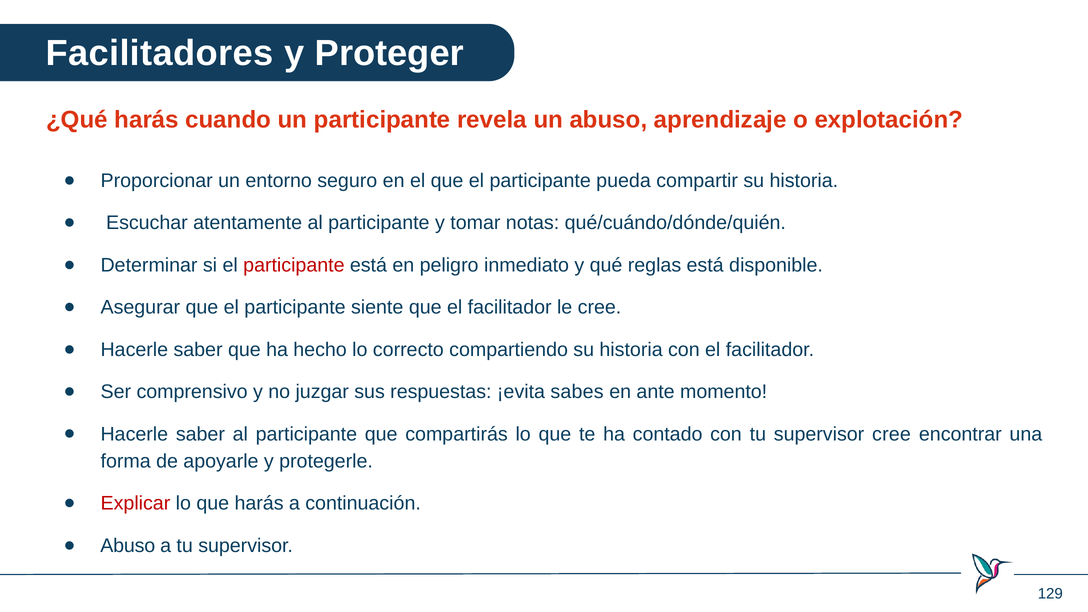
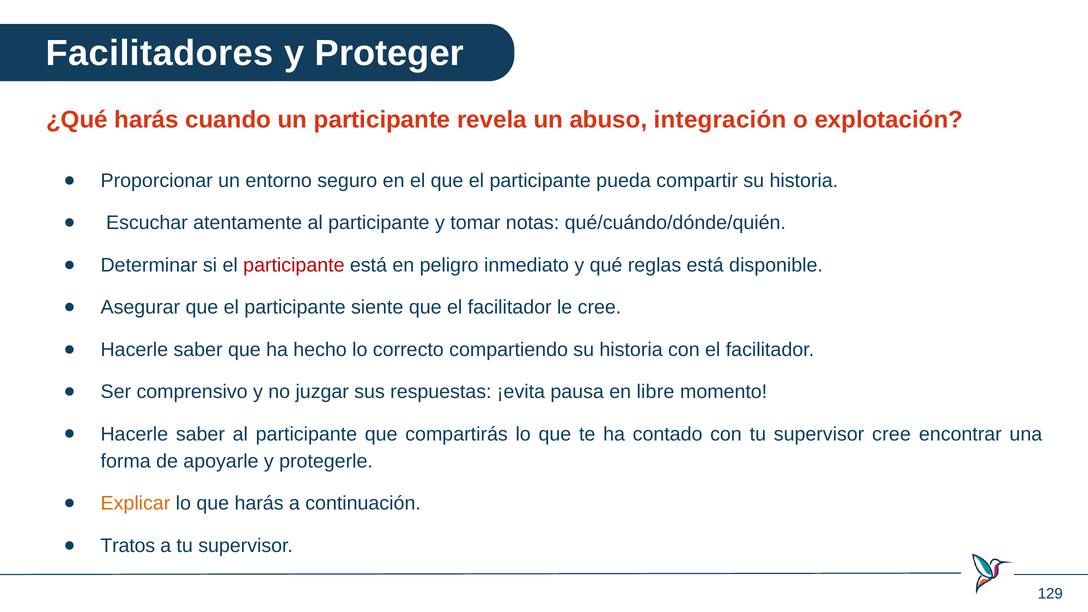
aprendizaje: aprendizaje -> integración (720, 120)
sabes: sabes -> pausa (577, 392)
ante: ante -> libre (655, 392)
Explicar colour: red -> orange (135, 503)
Abuso: Abuso -> Tratos (128, 546)
